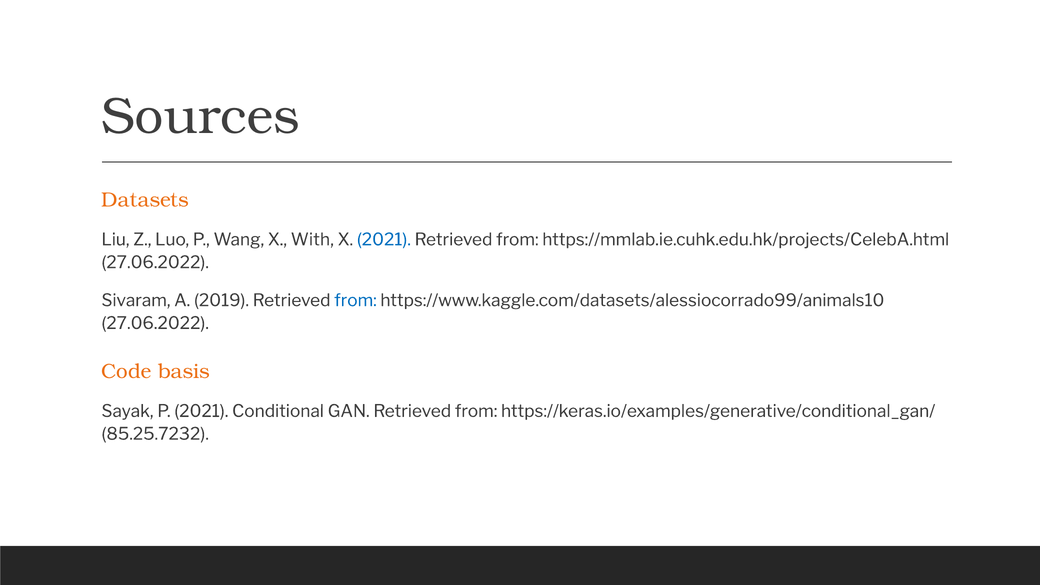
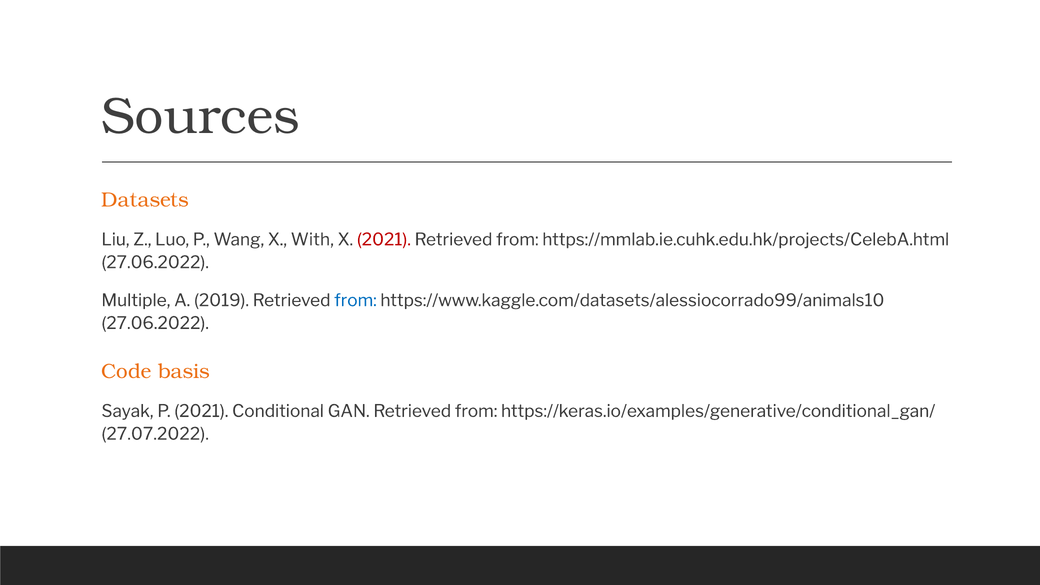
2021 colour: blue -> red (384, 240)
Sivaram: Sivaram -> Multiple (136, 300)
85.25.7232: 85.25.7232 -> 27.07.2022 (155, 434)
